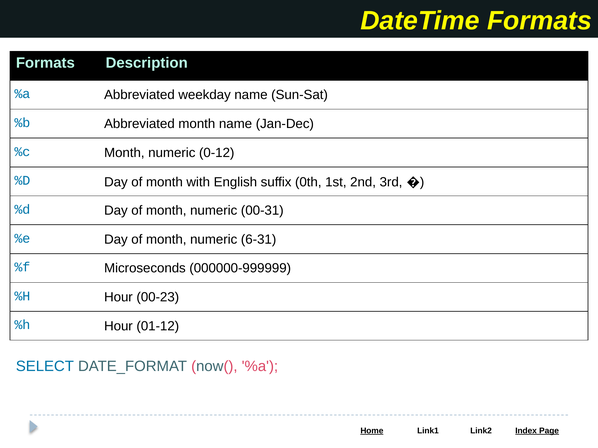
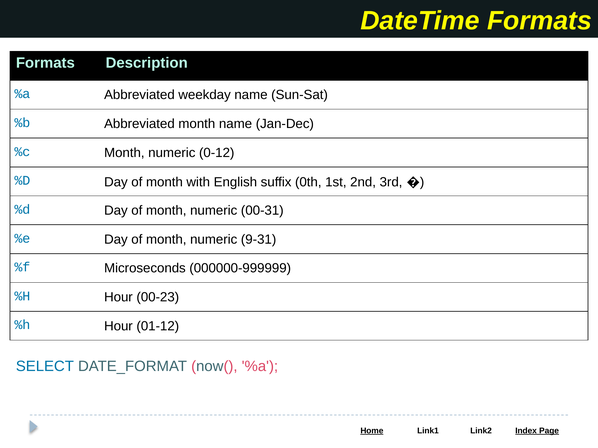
6-31: 6-31 -> 9-31 (259, 240)
